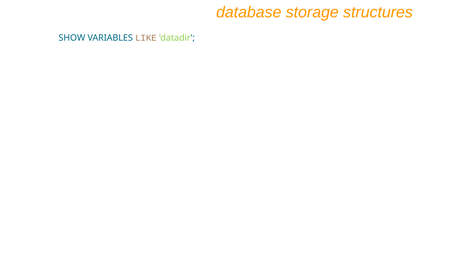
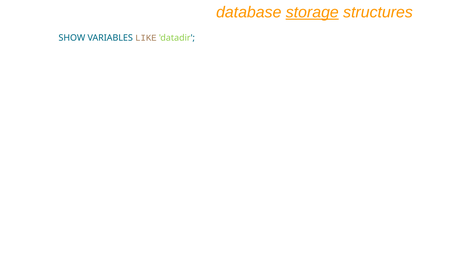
storage underline: none -> present (312, 12)
